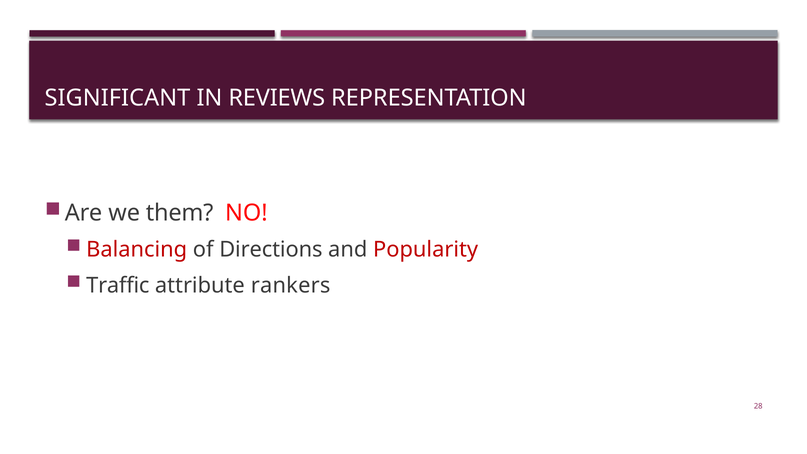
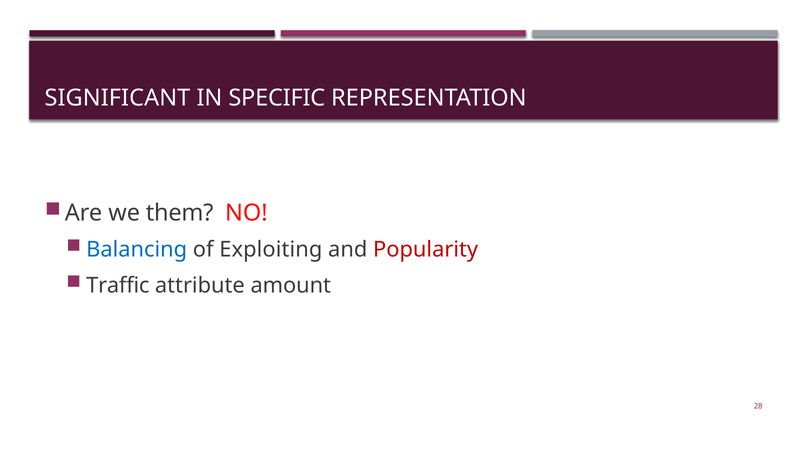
REVIEWS: REVIEWS -> SPECIFIC (277, 98)
Balancing colour: red -> blue (137, 250)
Directions: Directions -> Exploiting (271, 250)
rankers: rankers -> amount (291, 285)
